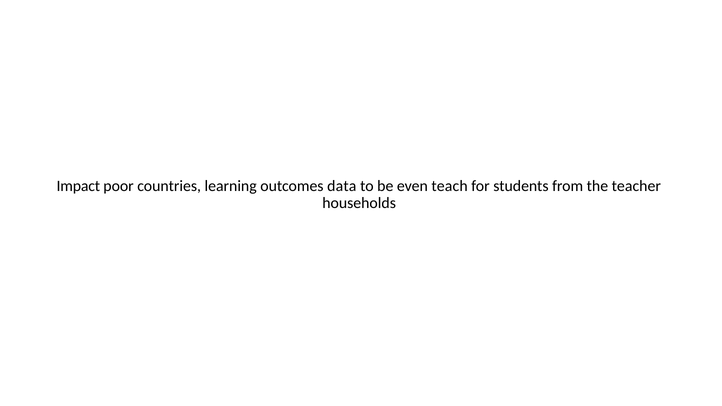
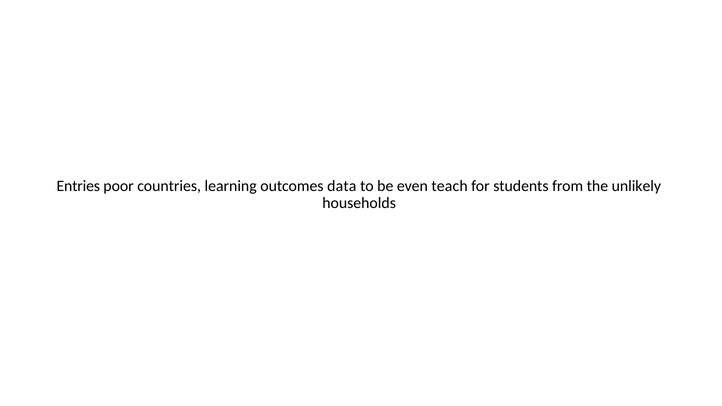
Impact: Impact -> Entries (78, 186)
teacher: teacher -> unlikely (636, 186)
